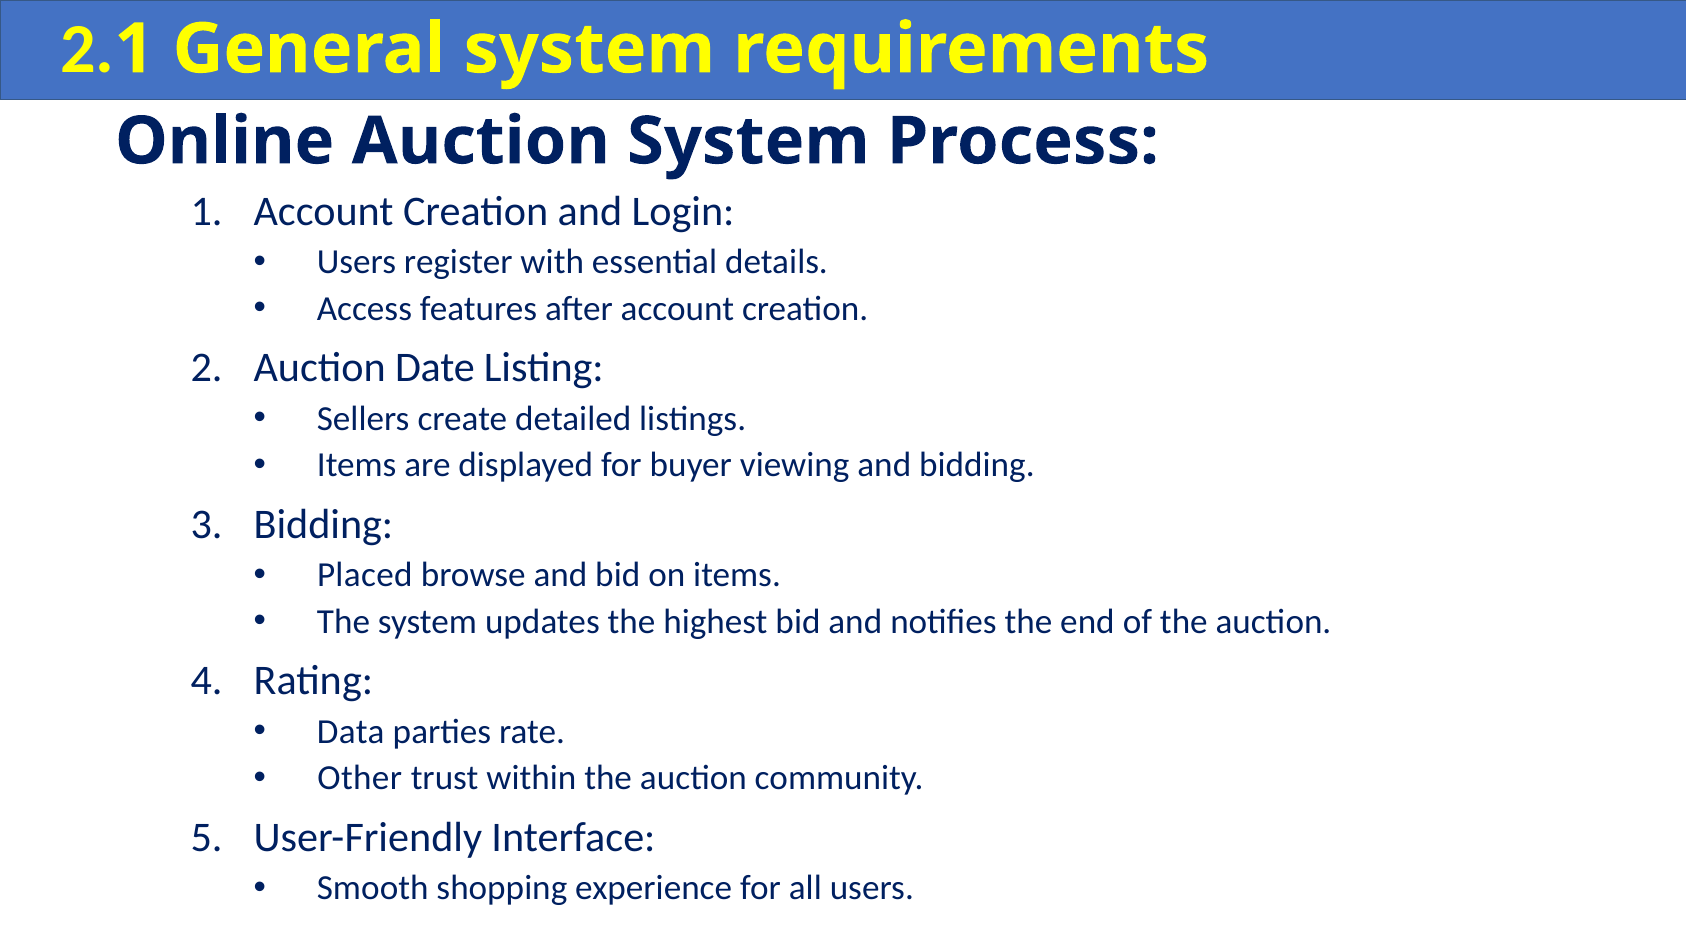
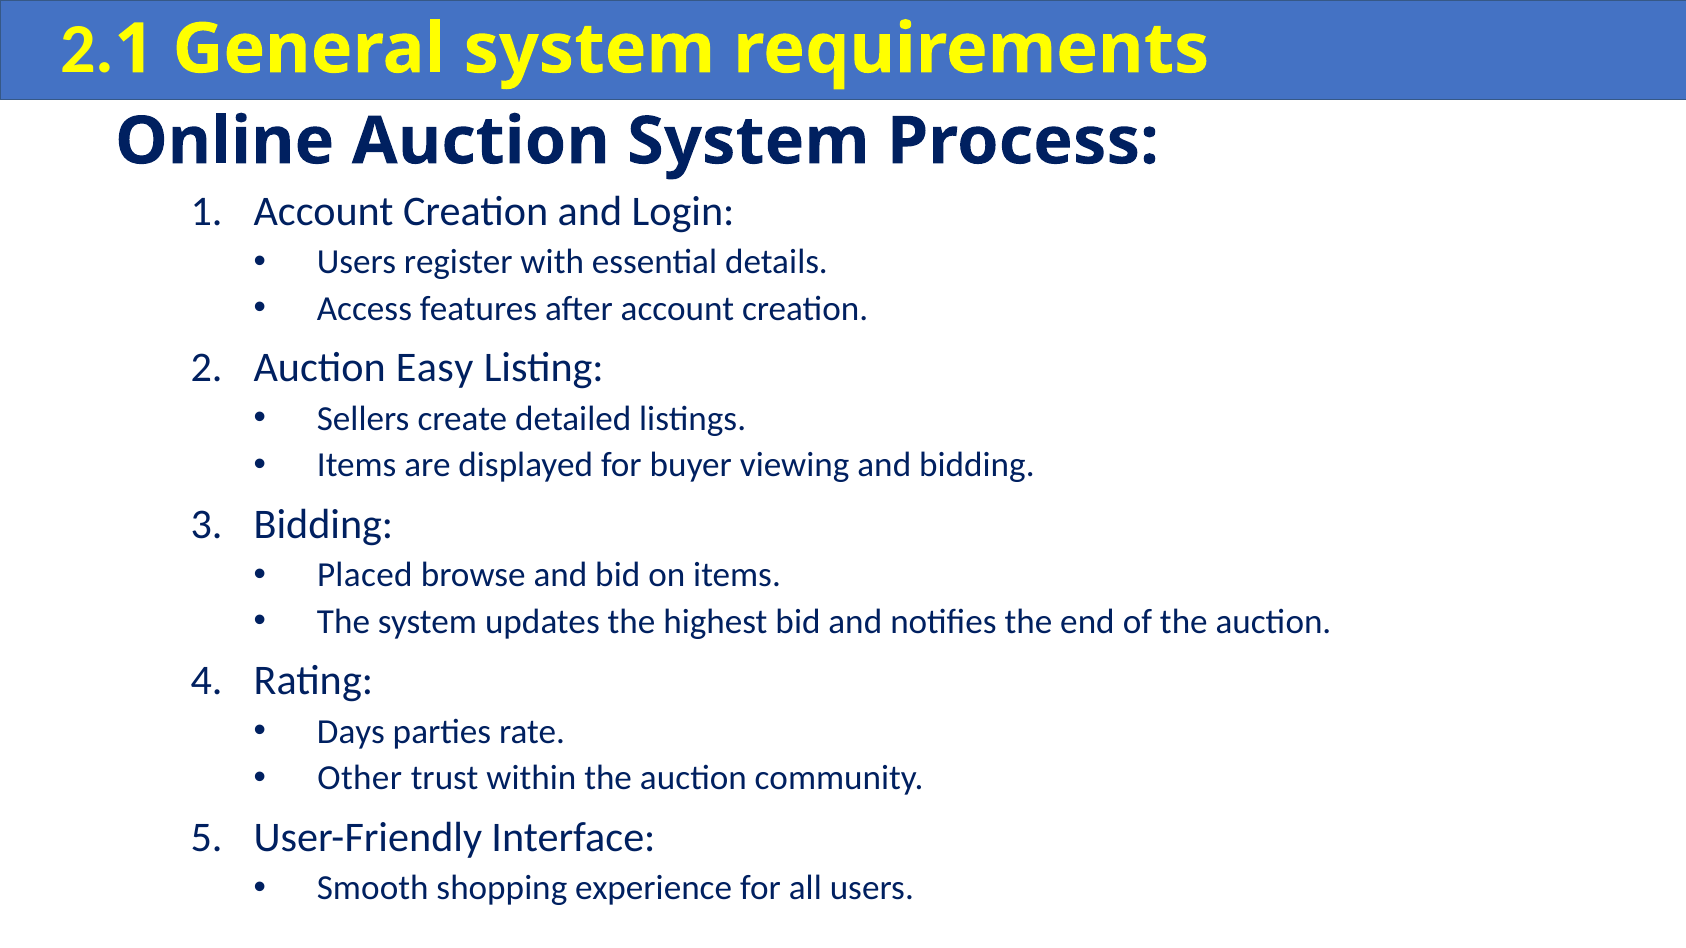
Date: Date -> Easy (435, 368)
Data: Data -> Days (351, 732)
